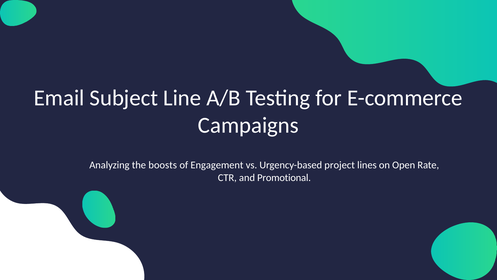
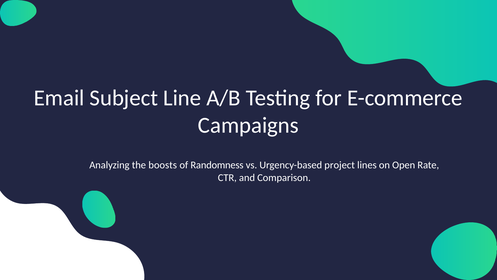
Engagement: Engagement -> Randomness (217, 165)
Promotional: Promotional -> Comparison (284, 177)
